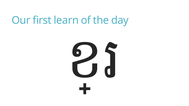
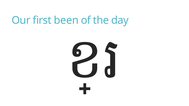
learn: learn -> been (66, 20)
